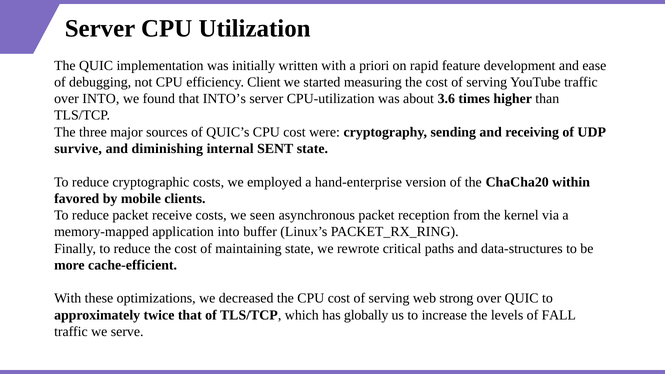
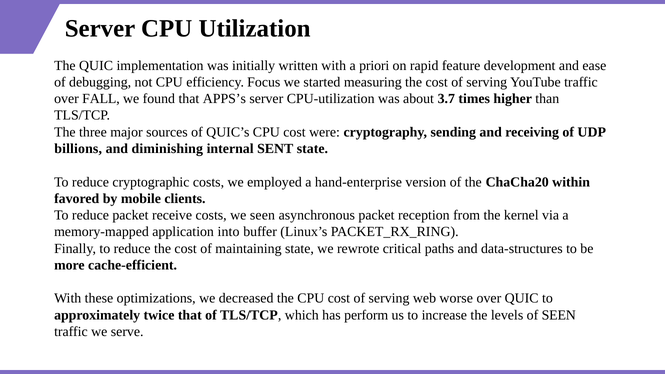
Client: Client -> Focus (264, 82)
over INTO: INTO -> FALL (101, 99)
INTO’s: INTO’s -> APPS’s (224, 99)
3.6: 3.6 -> 3.7 (446, 99)
survive: survive -> billions (78, 149)
strong: strong -> worse (456, 298)
globally: globally -> perform (366, 315)
of FALL: FALL -> SEEN (559, 315)
